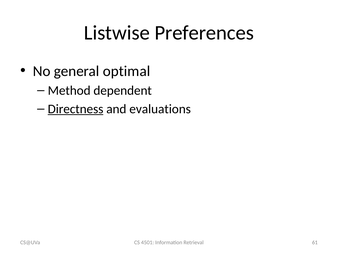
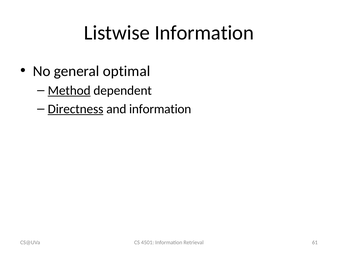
Listwise Preferences: Preferences -> Information (204, 33)
Method underline: none -> present (69, 90)
and evaluations: evaluations -> information (160, 109)
